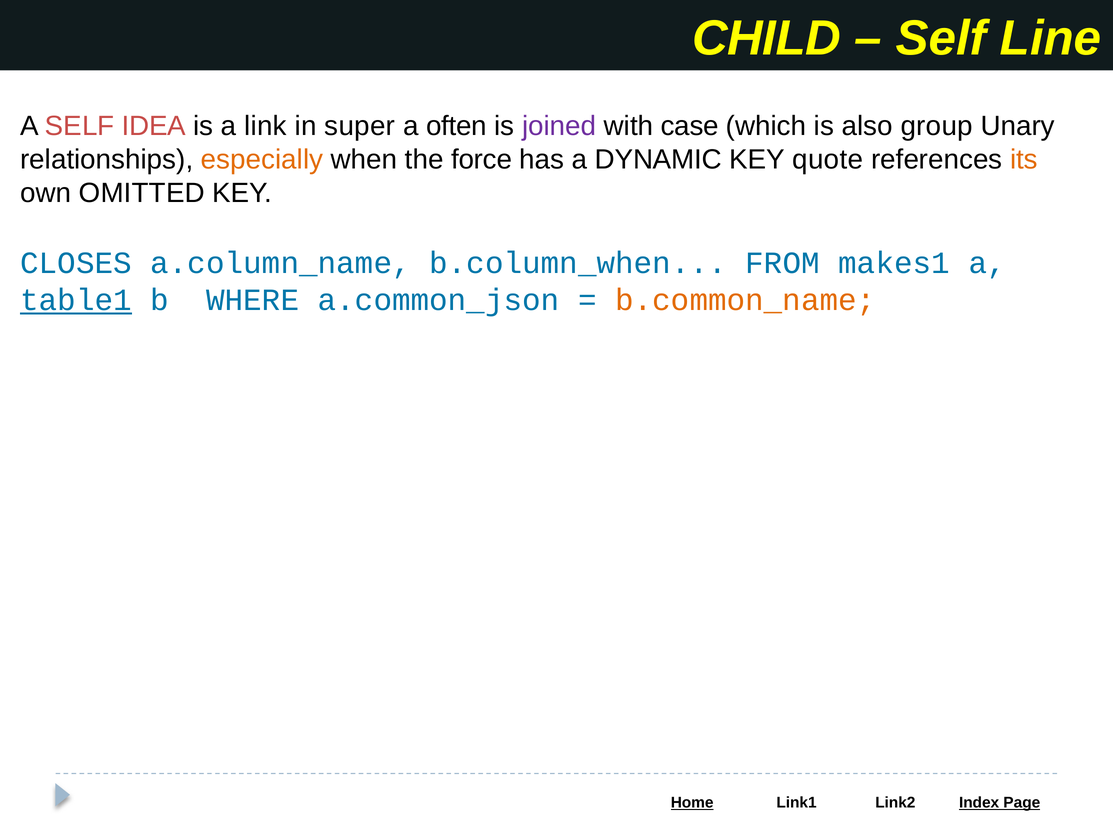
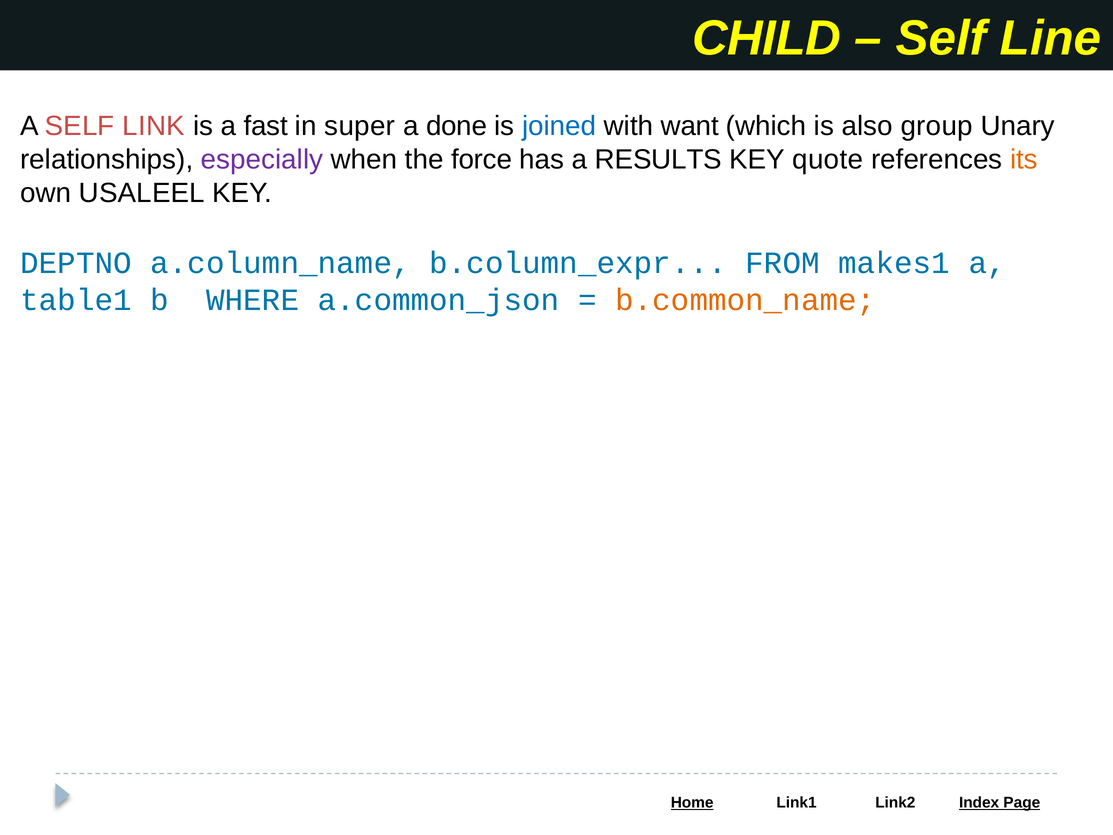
IDEA: IDEA -> LINK (154, 126)
link: link -> fast (266, 126)
often: often -> done (457, 126)
joined colour: purple -> blue (559, 126)
case: case -> want (690, 126)
especially colour: orange -> purple (262, 159)
DYNAMIC: DYNAMIC -> RESULTS (658, 159)
OMITTED: OMITTED -> USALEEL (142, 193)
CLOSES: CLOSES -> DEPTNO (76, 263)
b.column_when: b.column_when -> b.column_expr (578, 263)
table1 underline: present -> none (76, 300)
